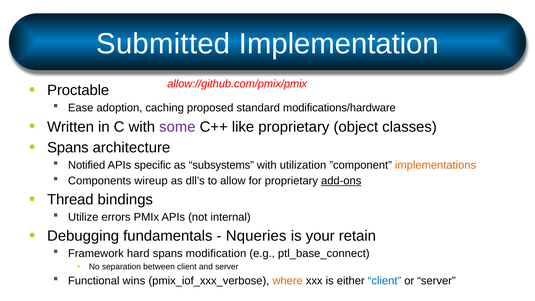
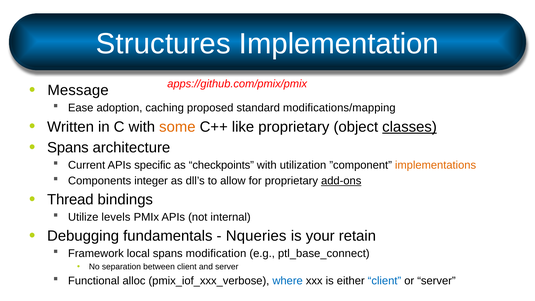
Submitted: Submitted -> Structures (163, 44)
allow://github.com/pmix/pmix: allow://github.com/pmix/pmix -> apps://github.com/pmix/pmix (237, 84)
Proctable: Proctable -> Message (78, 90)
modifications/hardware: modifications/hardware -> modifications/mapping (339, 108)
some colour: purple -> orange (177, 127)
classes underline: none -> present (410, 127)
Notified: Notified -> Current (87, 165)
subsystems: subsystems -> checkpoints (221, 165)
wireup: wireup -> integer (151, 181)
errors: errors -> levels (116, 217)
hard: hard -> local (138, 254)
wins: wins -> alloc (134, 281)
where colour: orange -> blue (288, 281)
